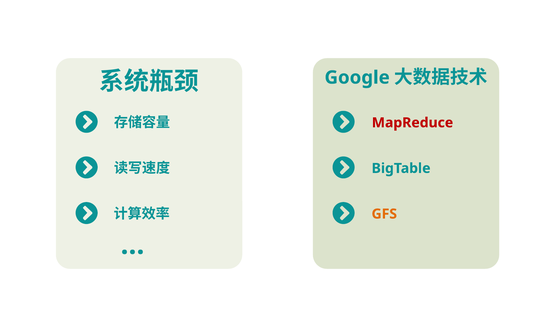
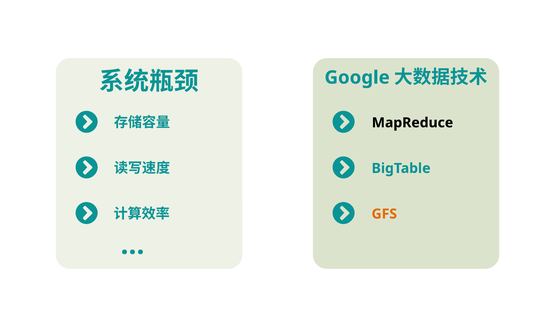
MapReduce colour: red -> black (413, 123)
